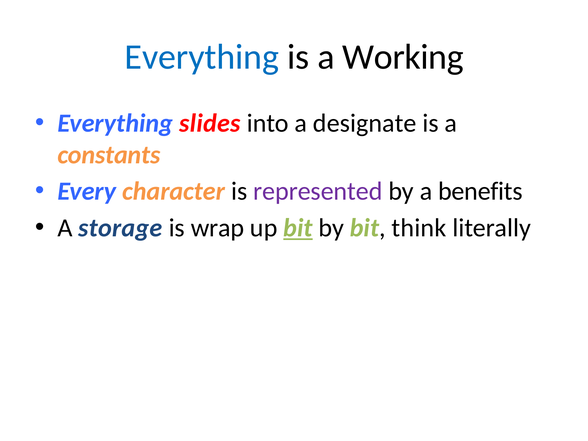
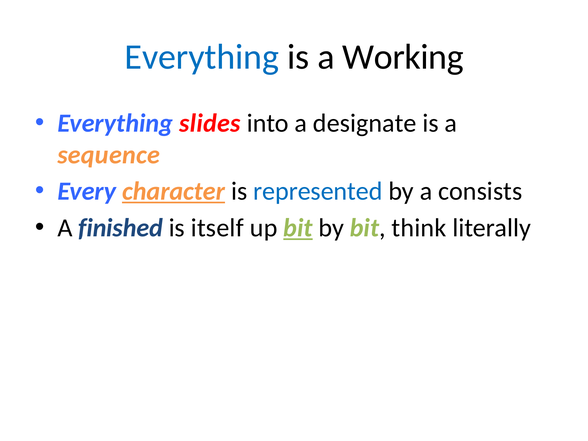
constants: constants -> sequence (109, 155)
character underline: none -> present (174, 191)
represented colour: purple -> blue (318, 191)
benefits: benefits -> consists (480, 191)
storage: storage -> finished (121, 228)
wrap: wrap -> itself (217, 228)
